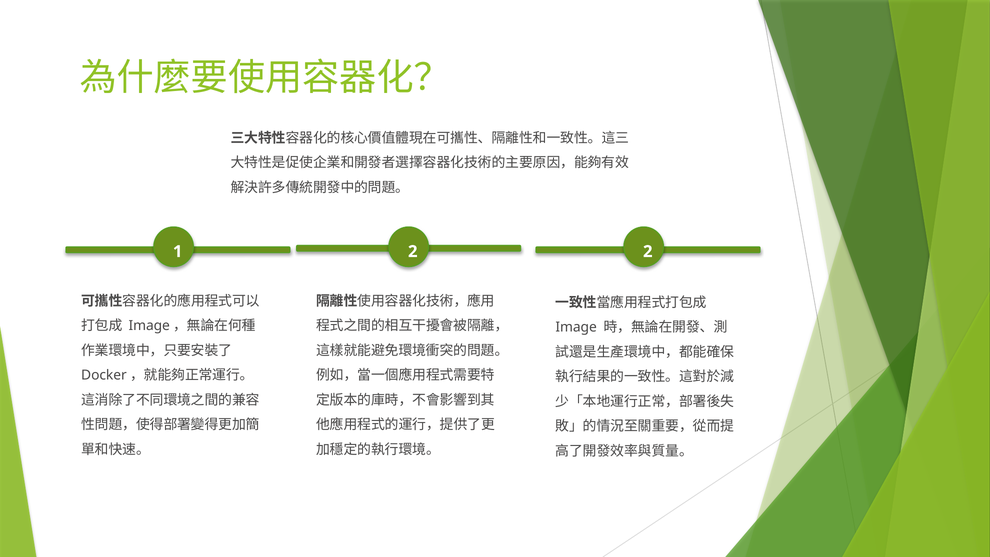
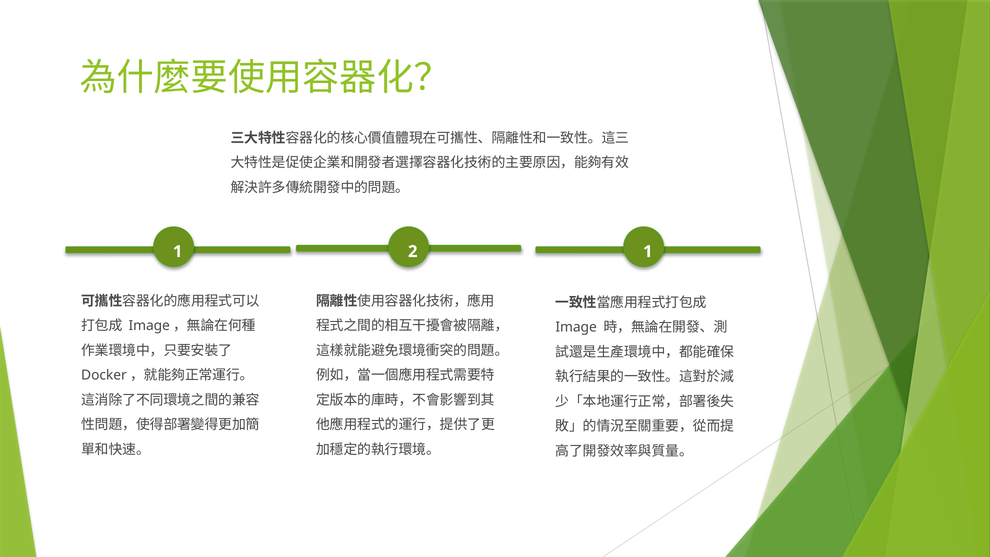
2 2: 2 -> 1 (648, 252)
